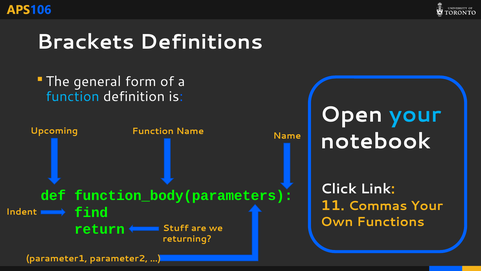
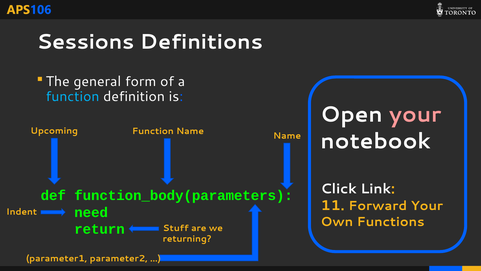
Brackets: Brackets -> Sessions (85, 42)
your colour: light blue -> pink (415, 114)
Commas: Commas -> Forward (378, 206)
find: find -> need (91, 212)
